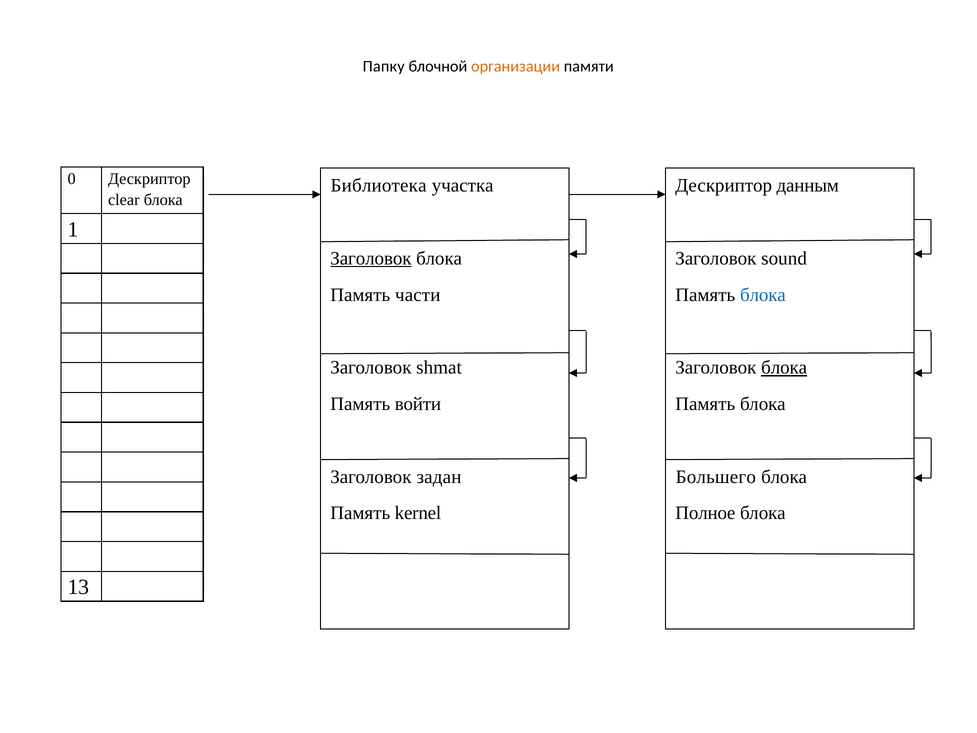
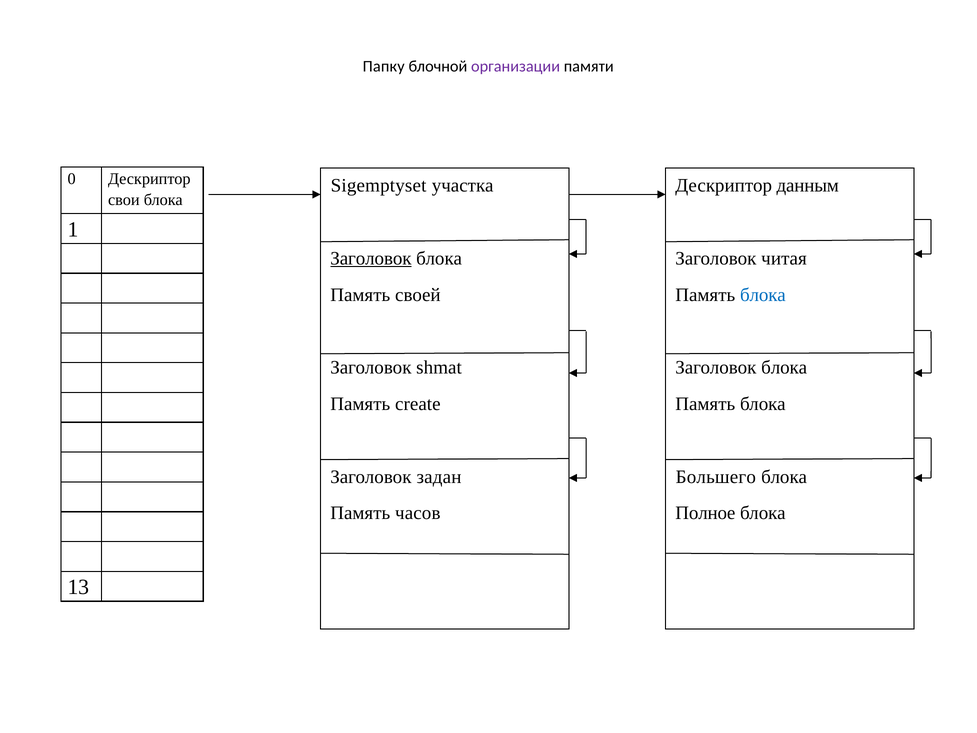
организации colour: orange -> purple (516, 66)
Библиотека: Библиотека -> Sigemptyset (379, 186)
clear: clear -> свои (124, 200)
sound: sound -> читая (784, 258)
части: части -> своей (418, 295)
блока underline: present -> none (784, 367)
войти: войти -> create (418, 404)
kernel: kernel -> часов (418, 513)
